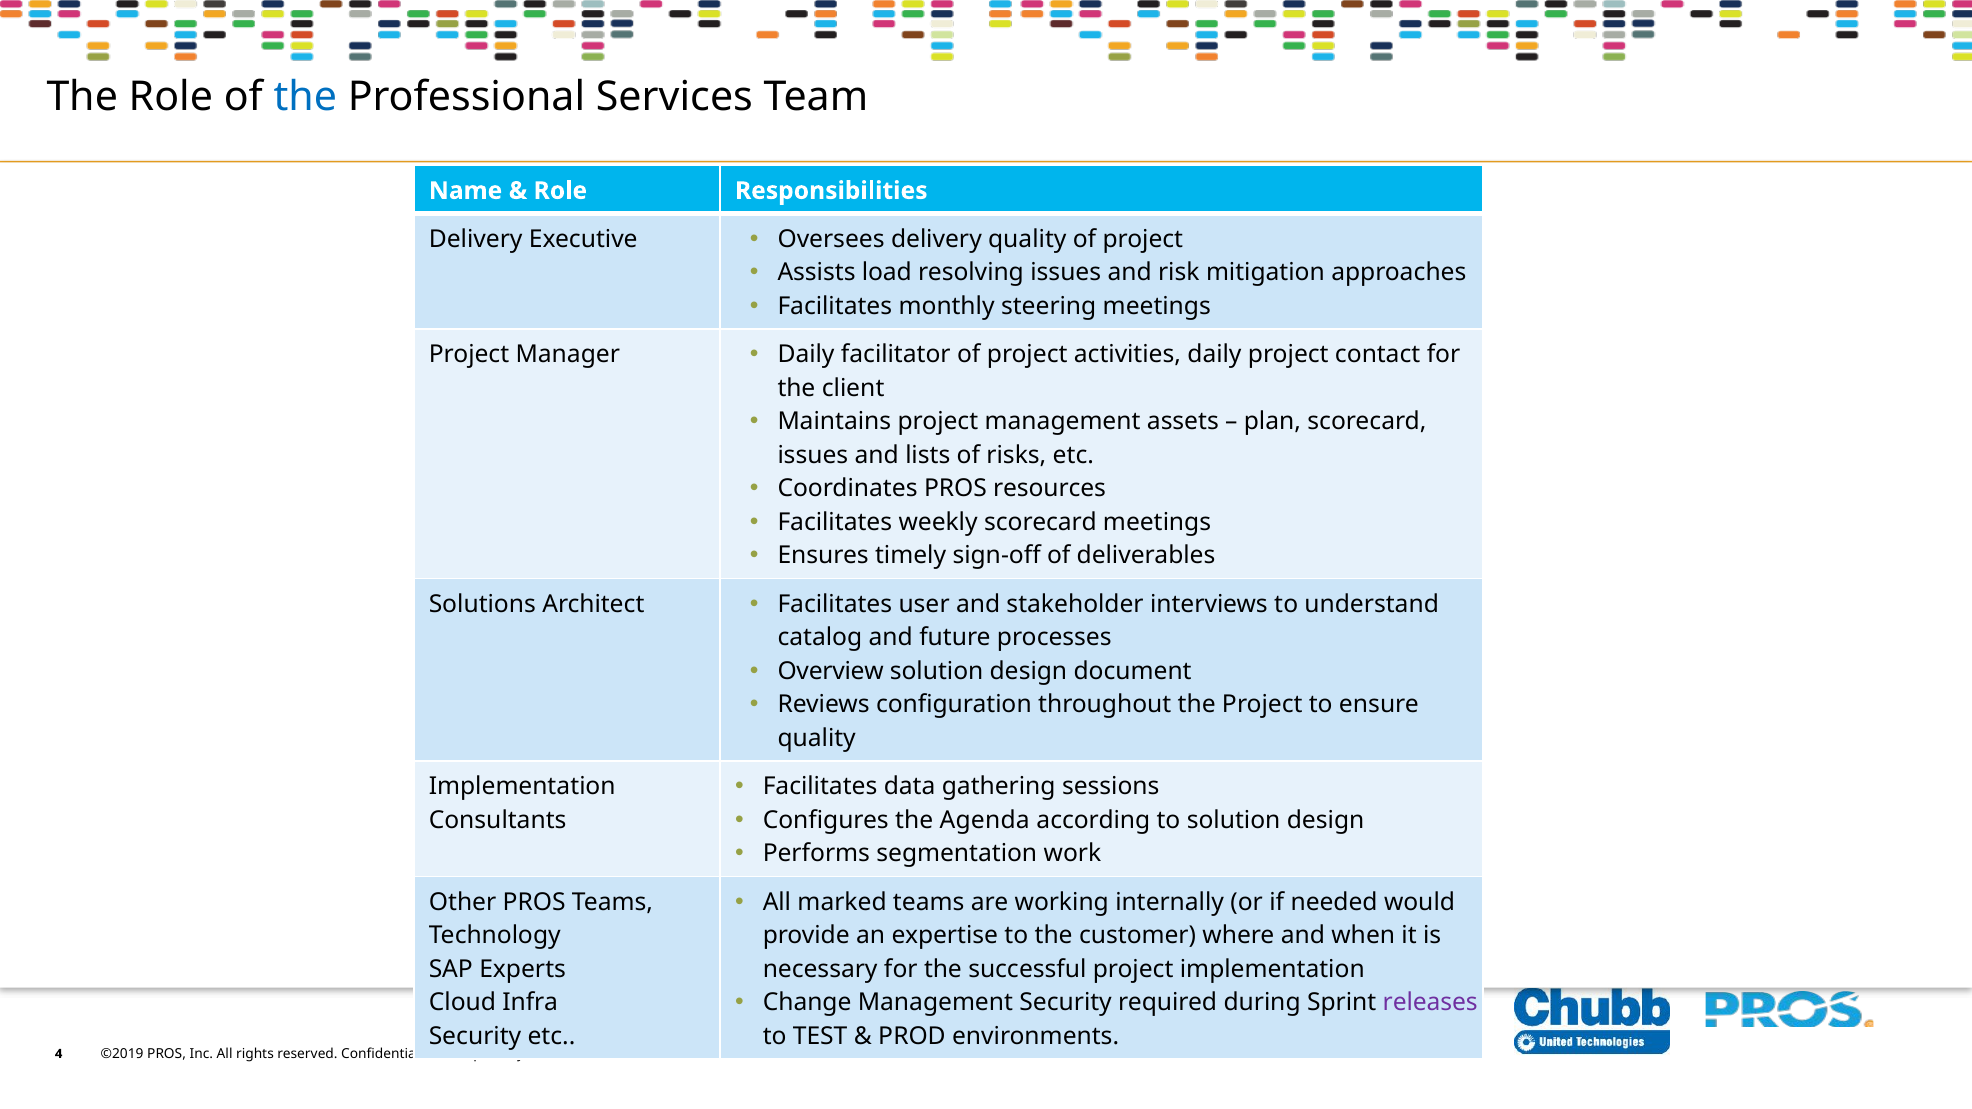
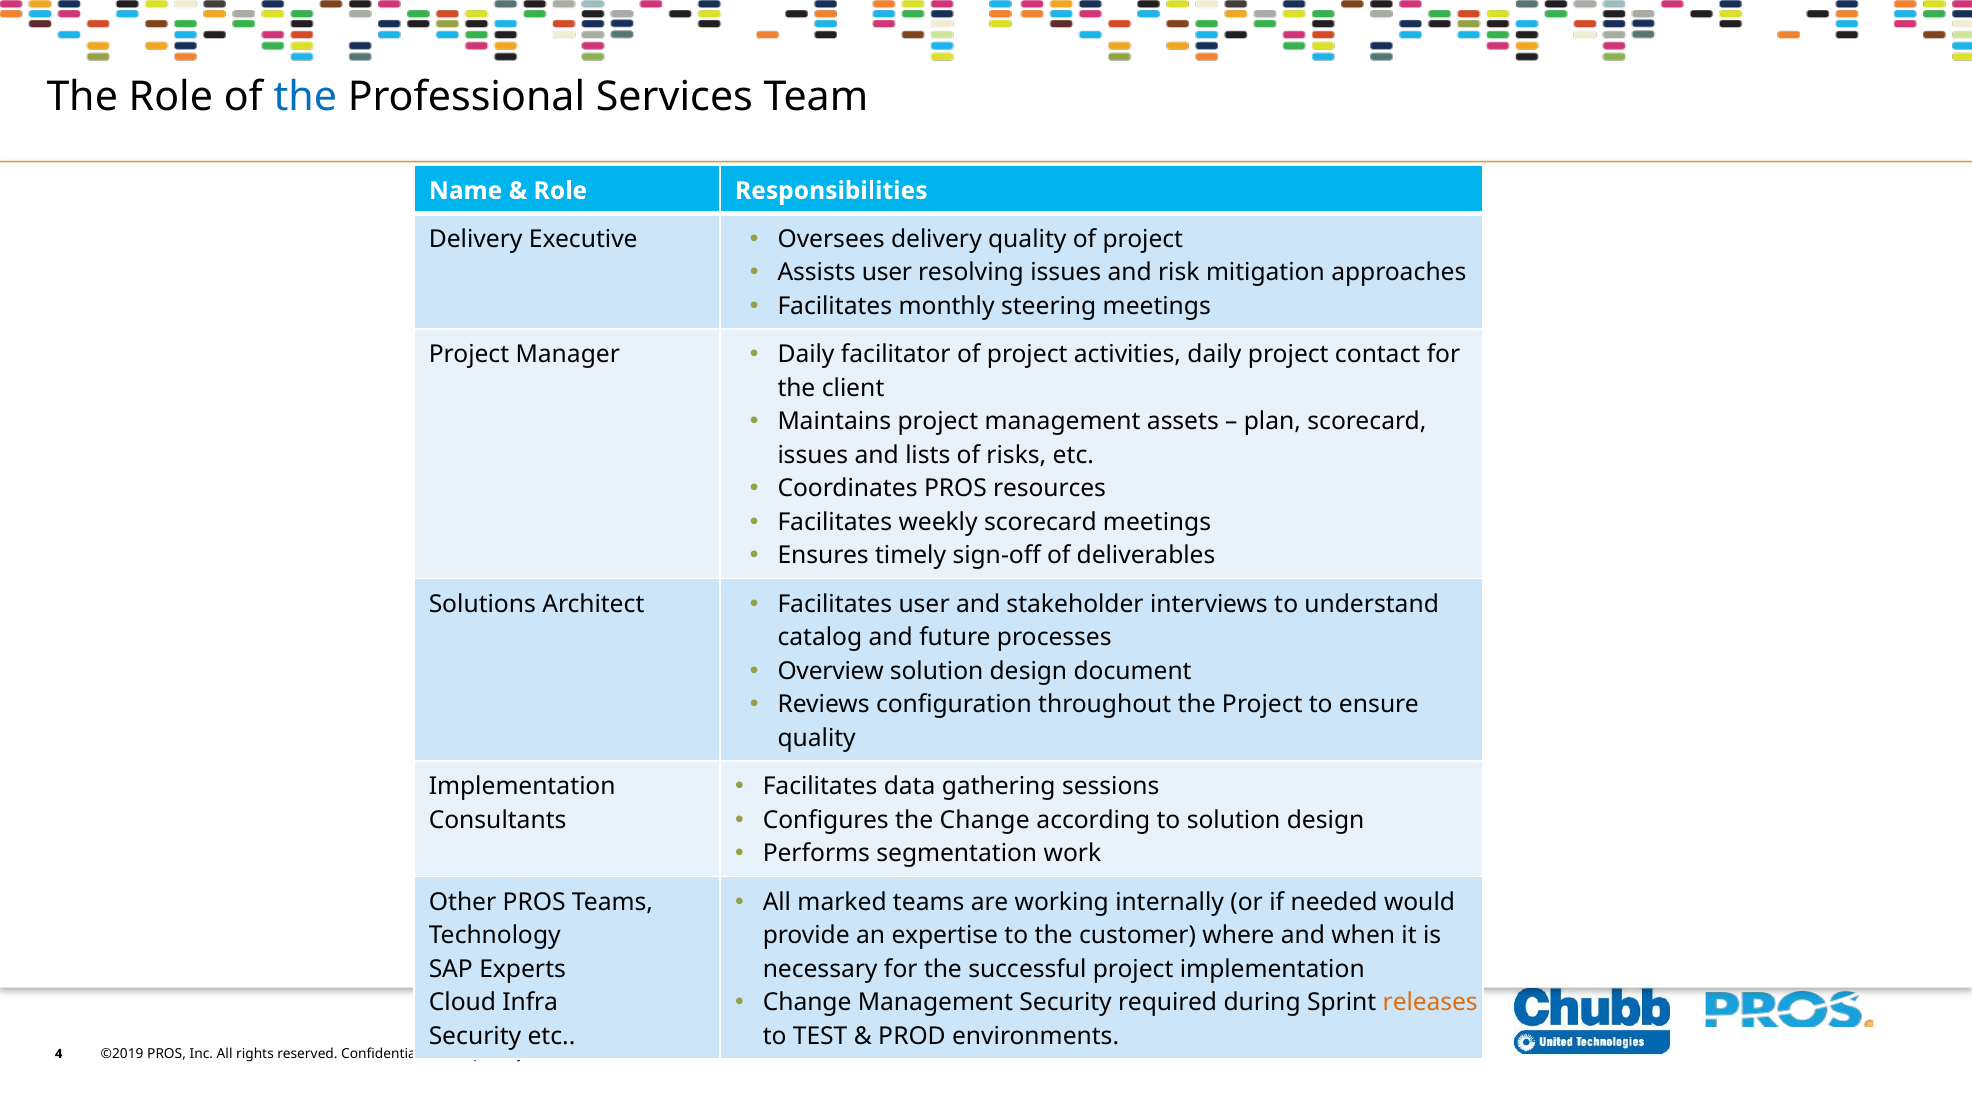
Assists load: load -> user (887, 273)
the Agenda: Agenda -> Change (985, 820)
releases colour: purple -> orange (1430, 1003)
